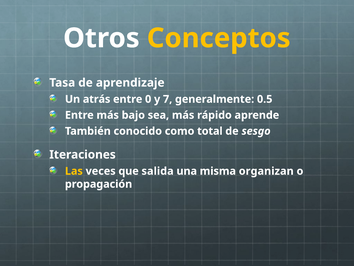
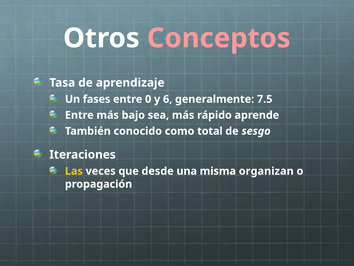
Conceptos colour: yellow -> pink (219, 38)
atrás: atrás -> fases (97, 99)
7: 7 -> 6 (168, 99)
0.5: 0.5 -> 7.5 (265, 99)
salida: salida -> desde (158, 171)
